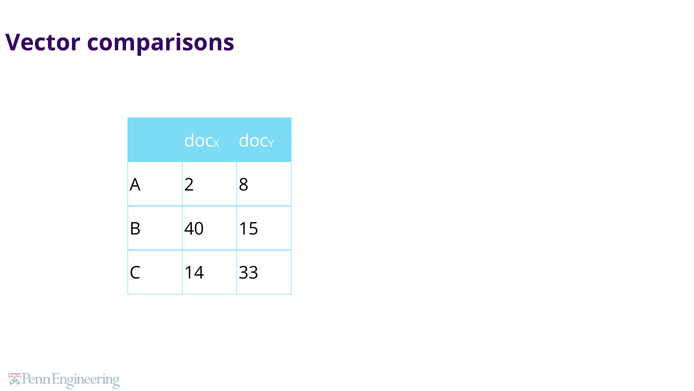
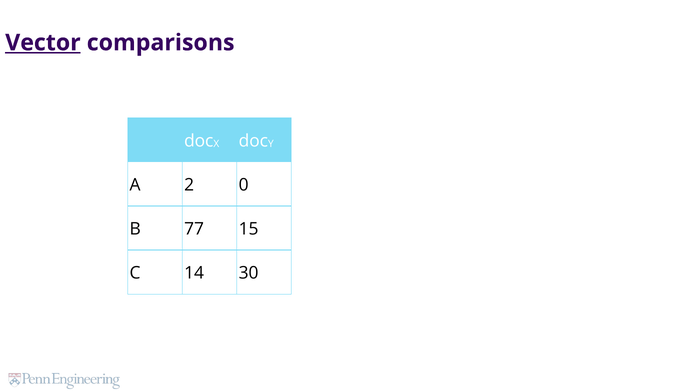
Vector underline: none -> present (43, 43)
8: 8 -> 0 (244, 185)
40: 40 -> 77 (194, 229)
33: 33 -> 30 (249, 273)
